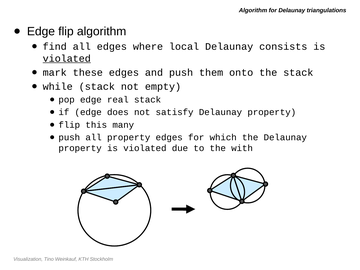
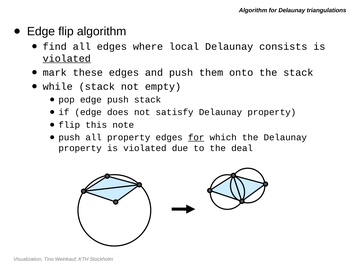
edge real: real -> push (118, 100)
many: many -> note (123, 125)
for underline: none -> present (196, 137)
with: with -> deal (242, 148)
